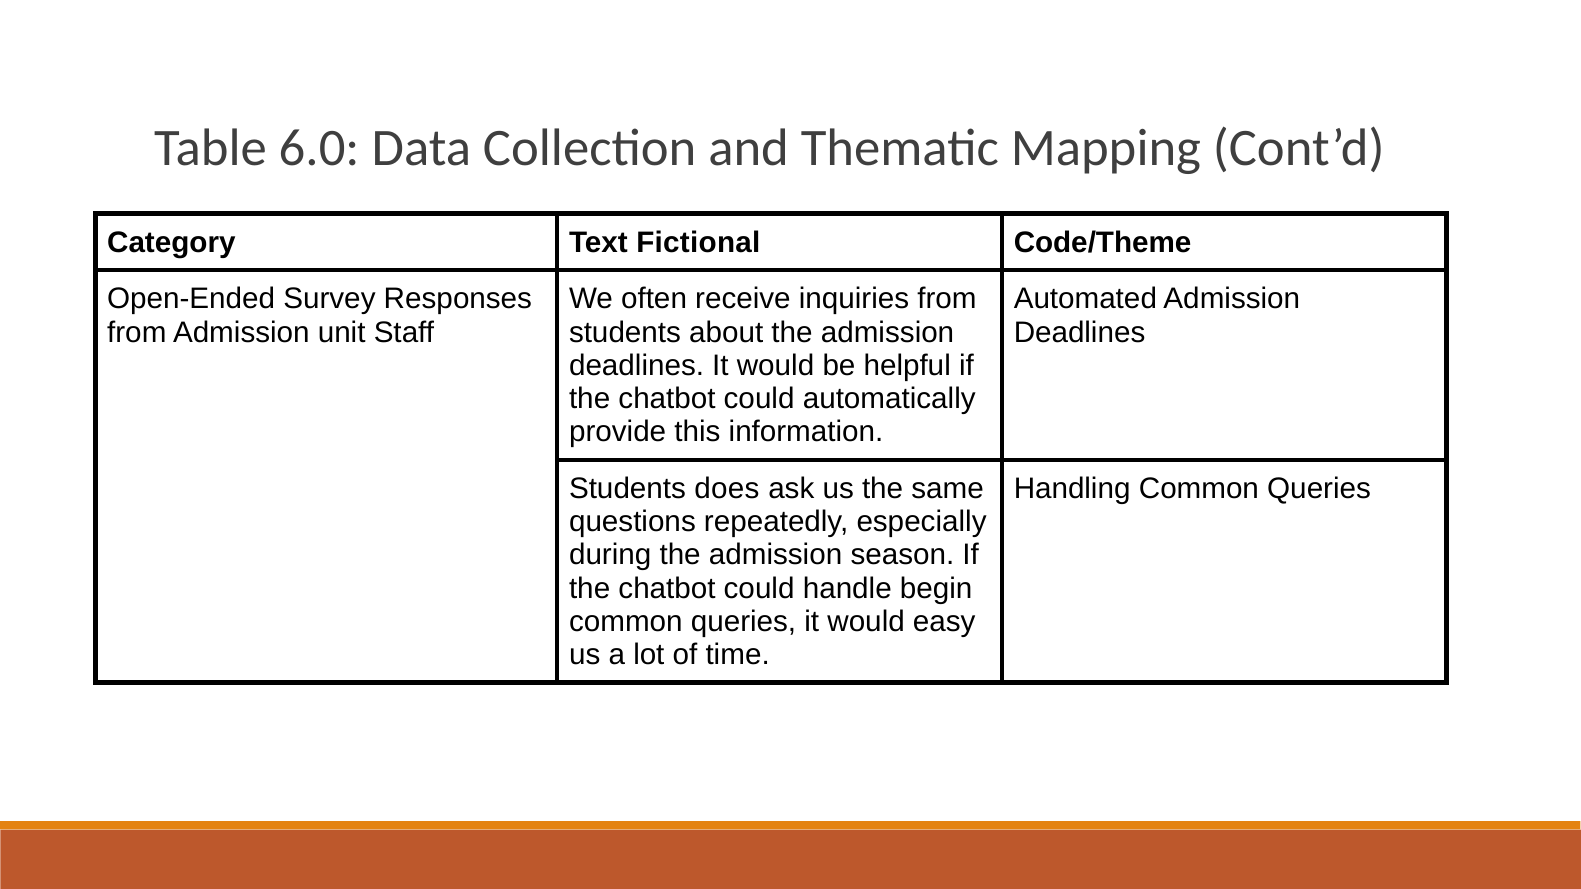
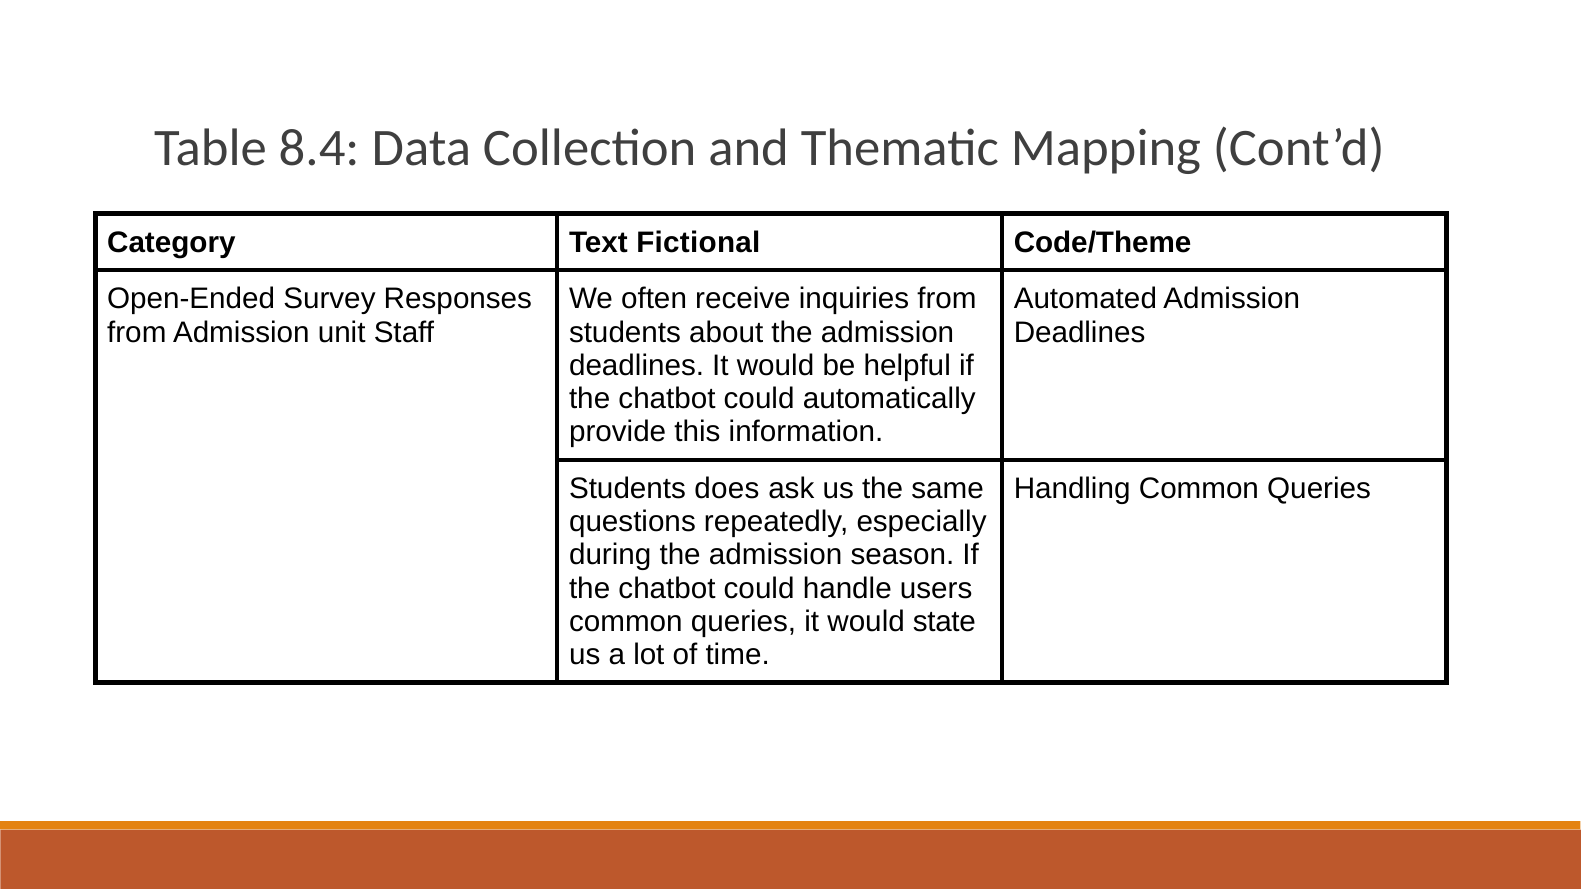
6.0: 6.0 -> 8.4 (319, 149)
begin: begin -> users (936, 588)
easy: easy -> state (944, 622)
